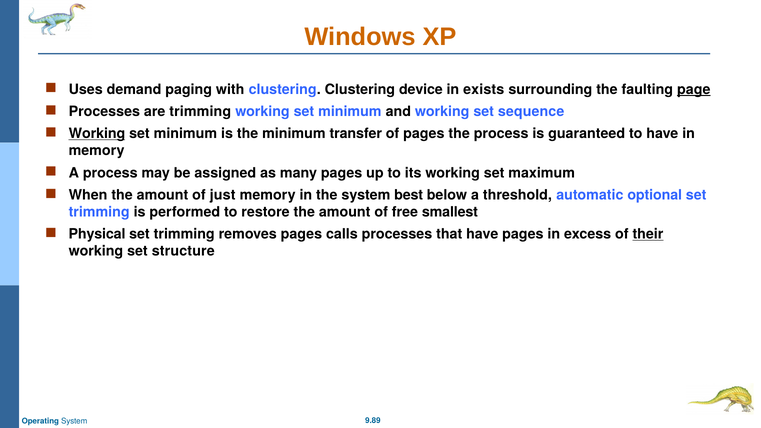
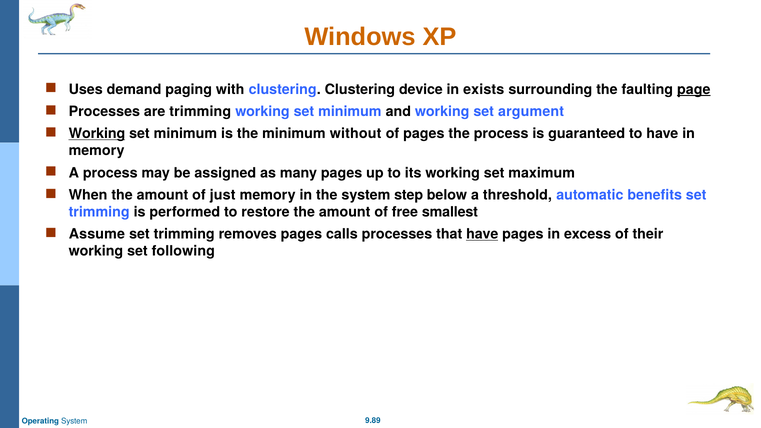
sequence: sequence -> argument (531, 112)
transfer: transfer -> without (356, 134)
best: best -> step (409, 195)
optional: optional -> benefits (655, 195)
Physical: Physical -> Assume (97, 234)
have underline: none -> present (482, 234)
their underline: present -> none (648, 234)
structure: structure -> following (183, 251)
